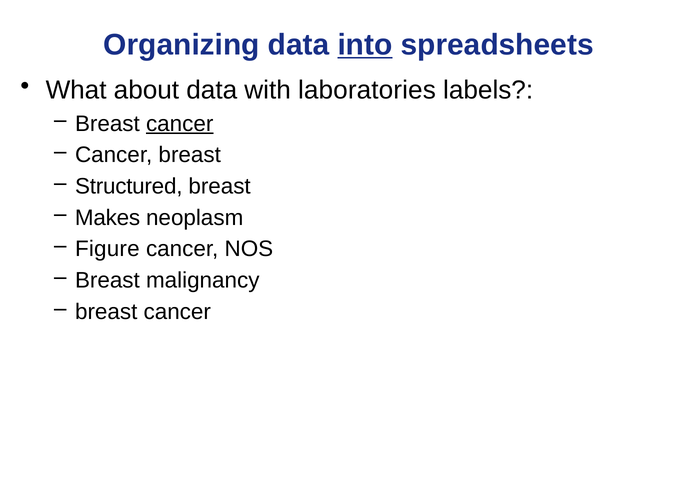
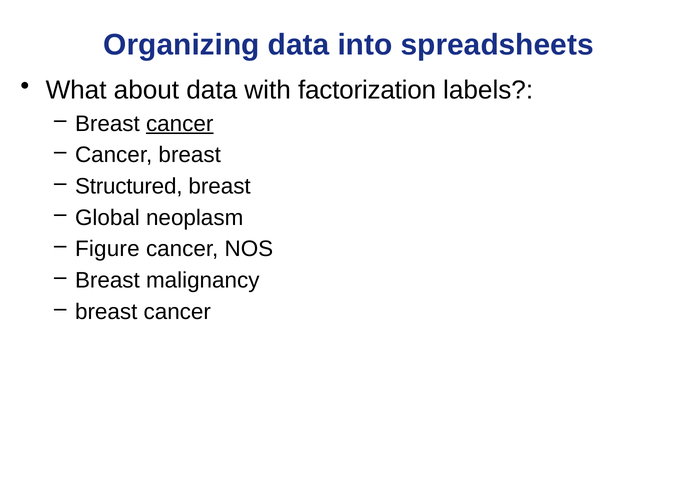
into underline: present -> none (365, 45)
laboratories: laboratories -> factorization (367, 90)
Makes: Makes -> Global (107, 218)
